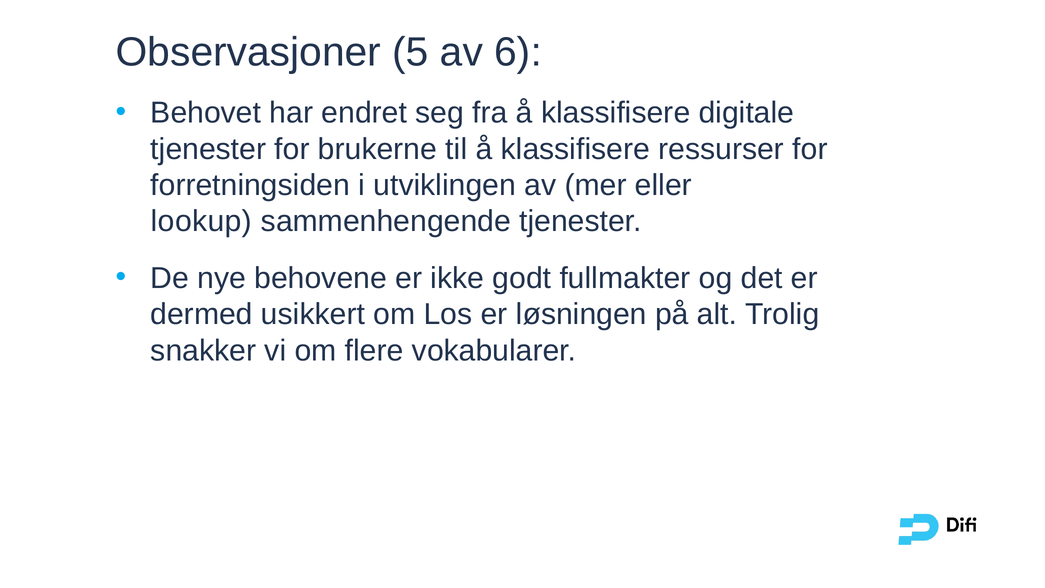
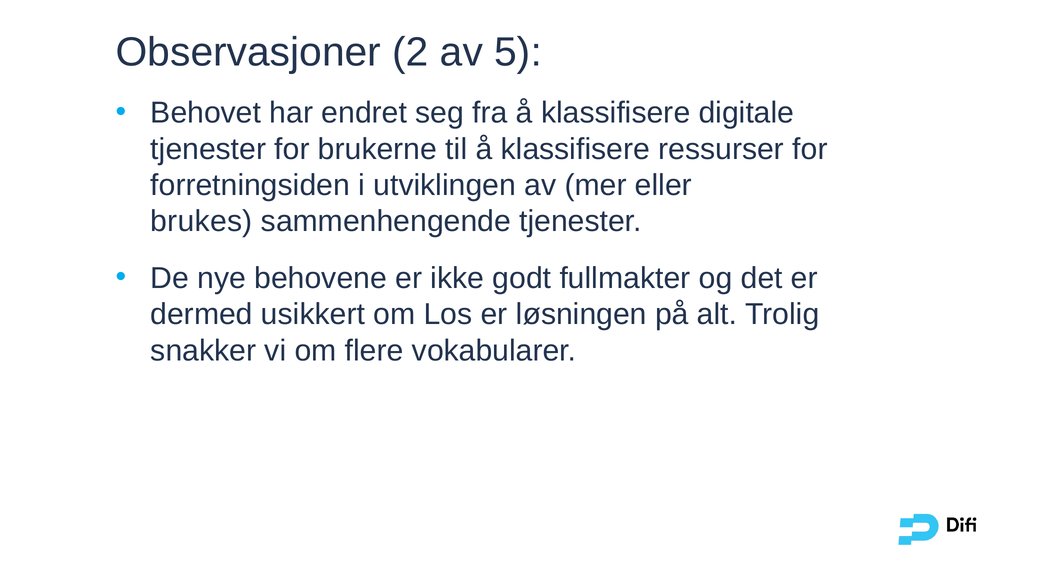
5: 5 -> 2 (410, 52)
6: 6 -> 5 (518, 52)
lookup: lookup -> brukes (201, 221)
